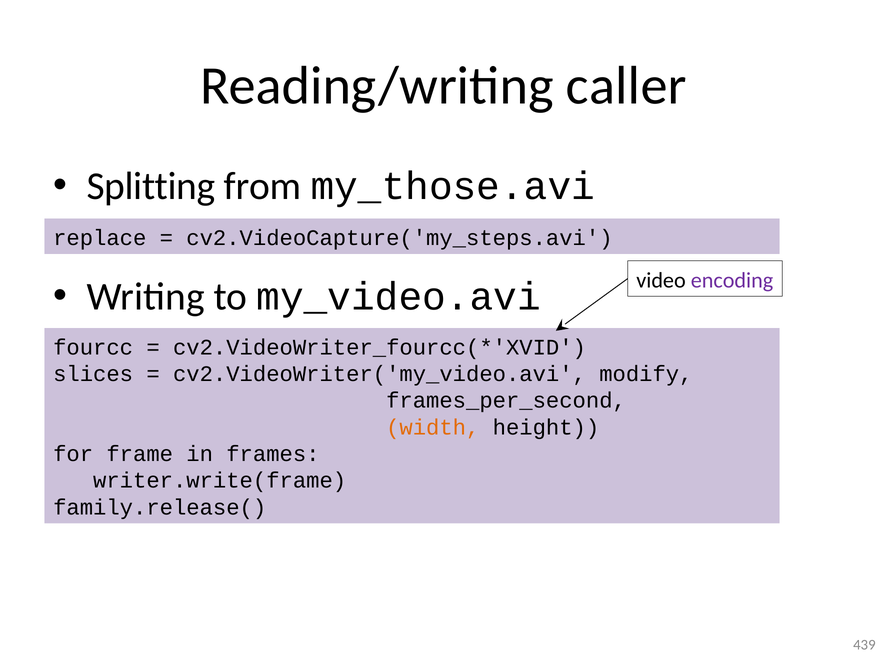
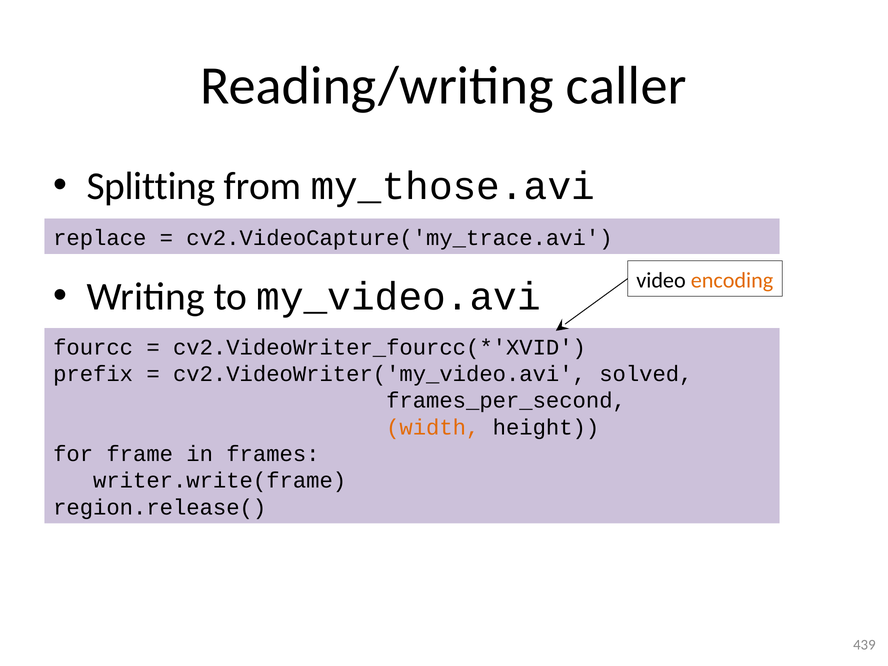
cv2.VideoCapture('my_steps.avi: cv2.VideoCapture('my_steps.avi -> cv2.VideoCapture('my_trace.avi (399, 238)
encoding colour: purple -> orange (732, 280)
slices: slices -> prefix (93, 374)
modify: modify -> solved (646, 374)
family.release(: family.release( -> region.release( (160, 507)
